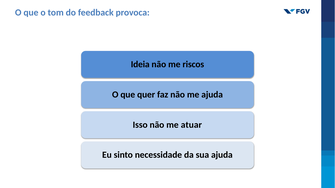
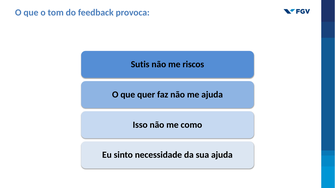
Ideia: Ideia -> Sutis (140, 64)
atuar: atuar -> como (191, 125)
